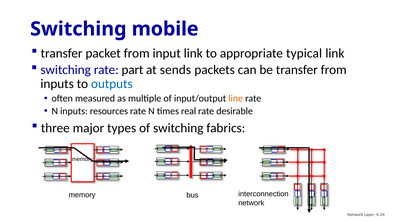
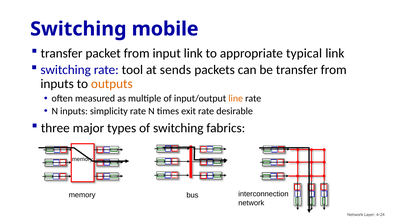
part: part -> tool (132, 70)
outputs colour: blue -> orange (112, 84)
resources: resources -> simplicity (109, 111)
real: real -> exit (189, 111)
